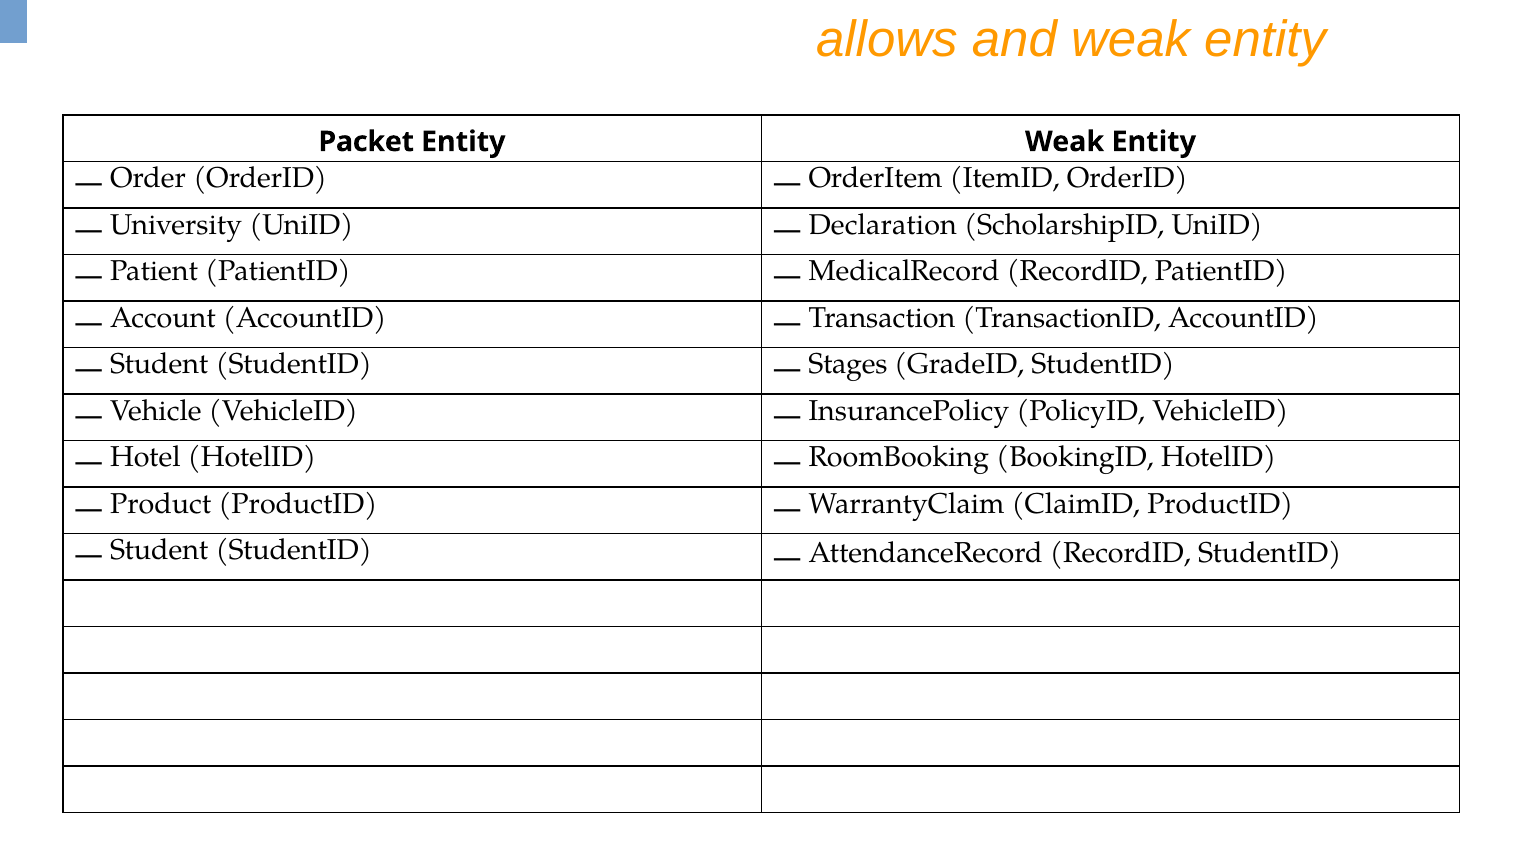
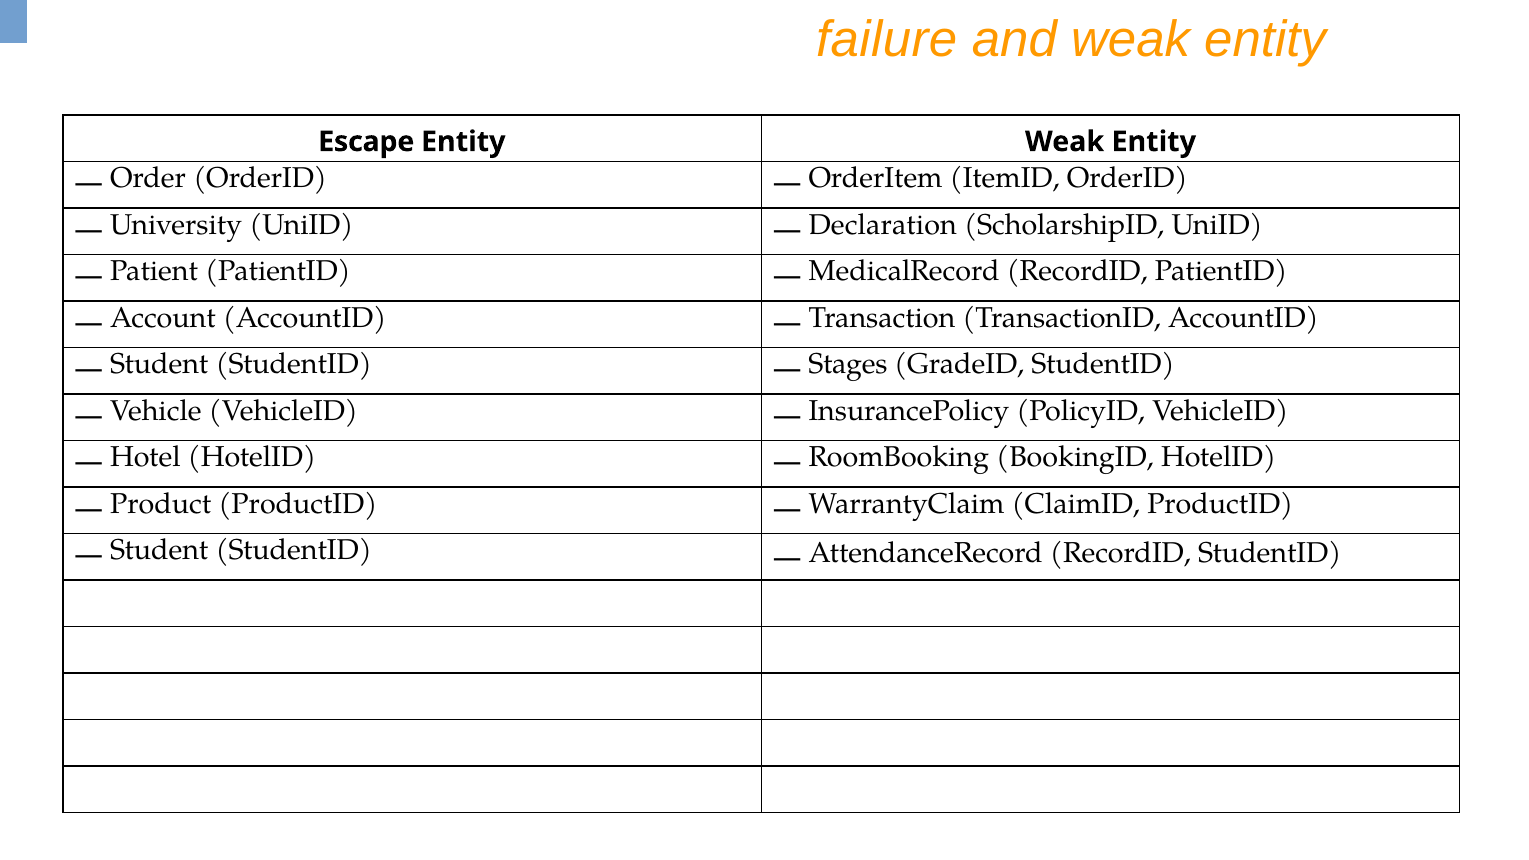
allows: allows -> failure (887, 40)
Packet: Packet -> Escape (366, 142)
